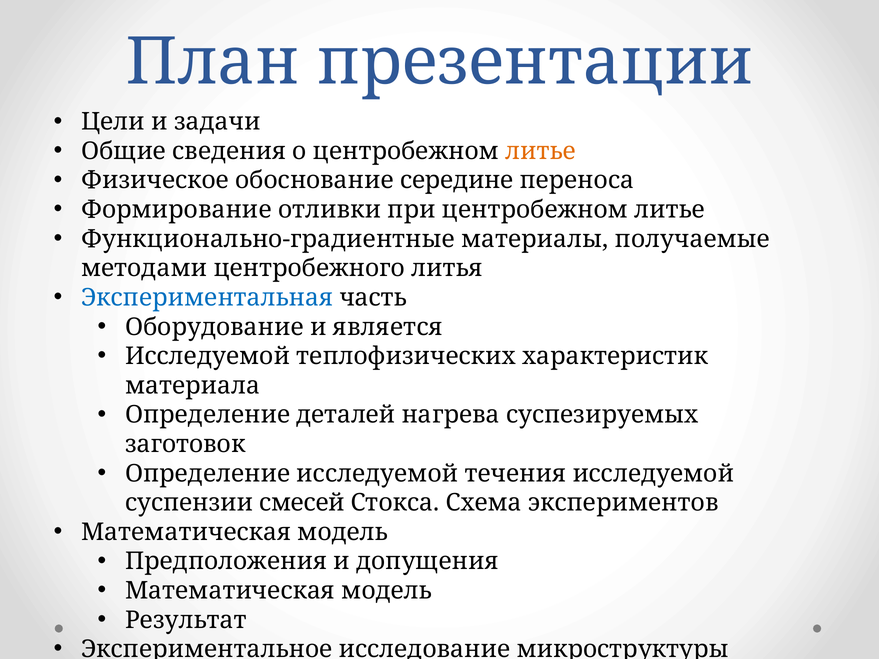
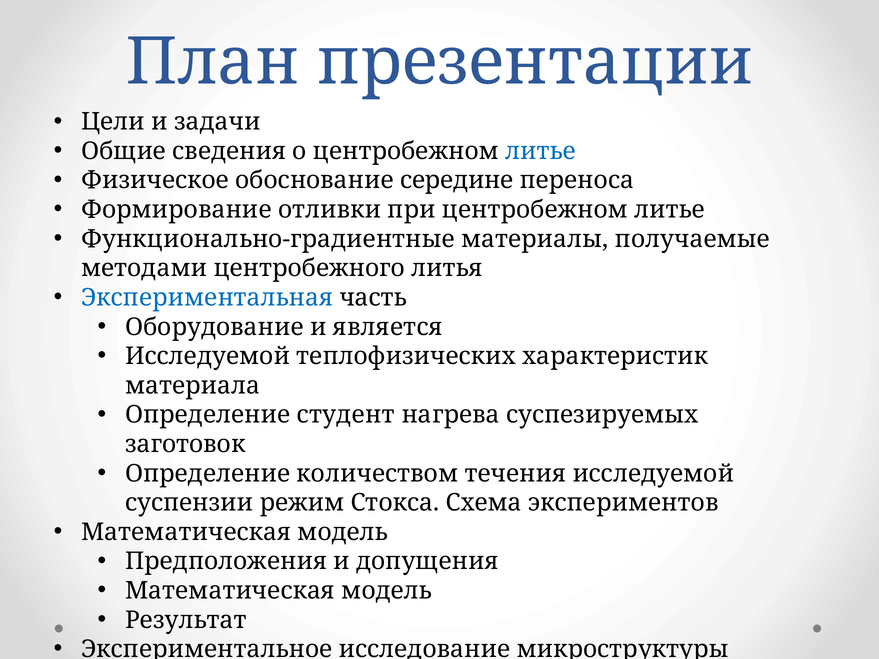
литье colour: orange -> blue (540, 151)
деталей: деталей -> студент (346, 415)
Определение исследуемой: исследуемой -> количеством (377, 474)
смесей: смесей -> режим (302, 503)
